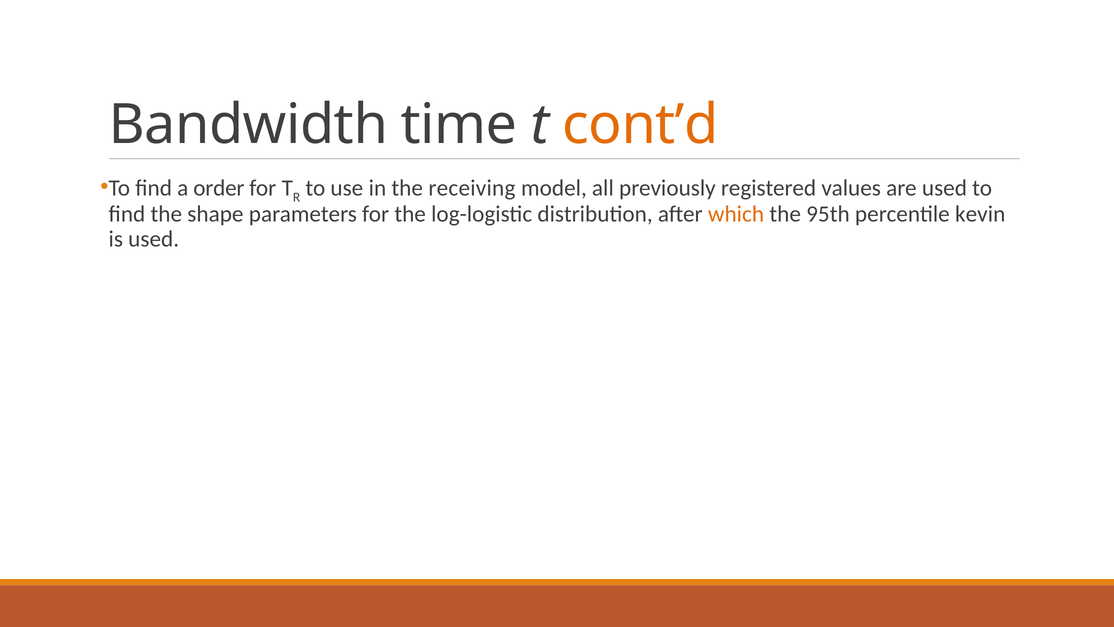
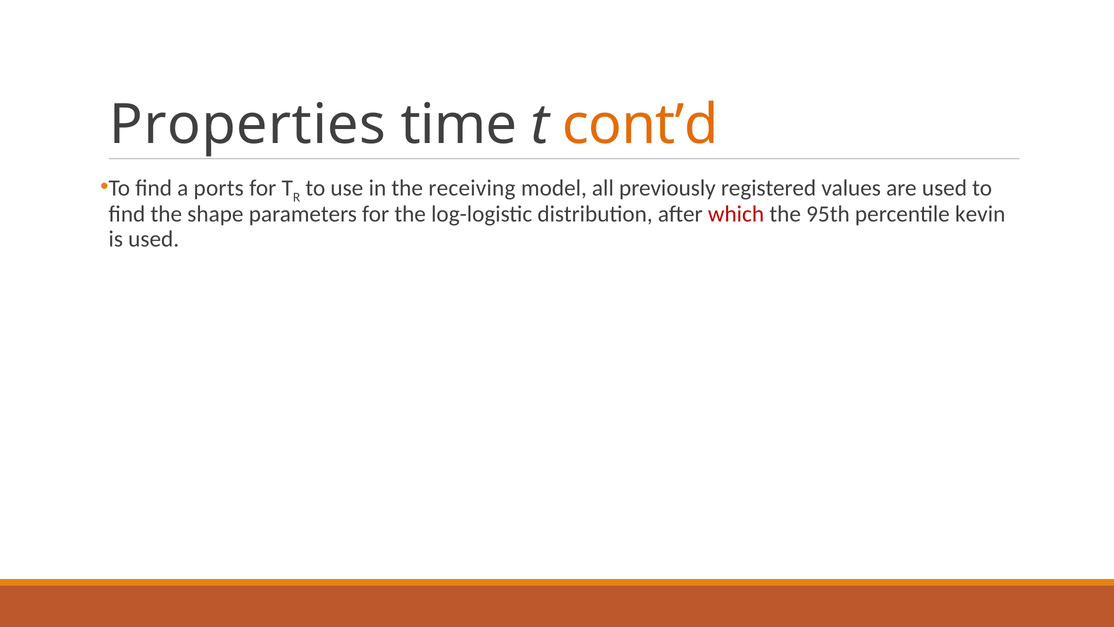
Bandwidth: Bandwidth -> Properties (248, 125)
order: order -> ports (219, 188)
which colour: orange -> red (736, 214)
